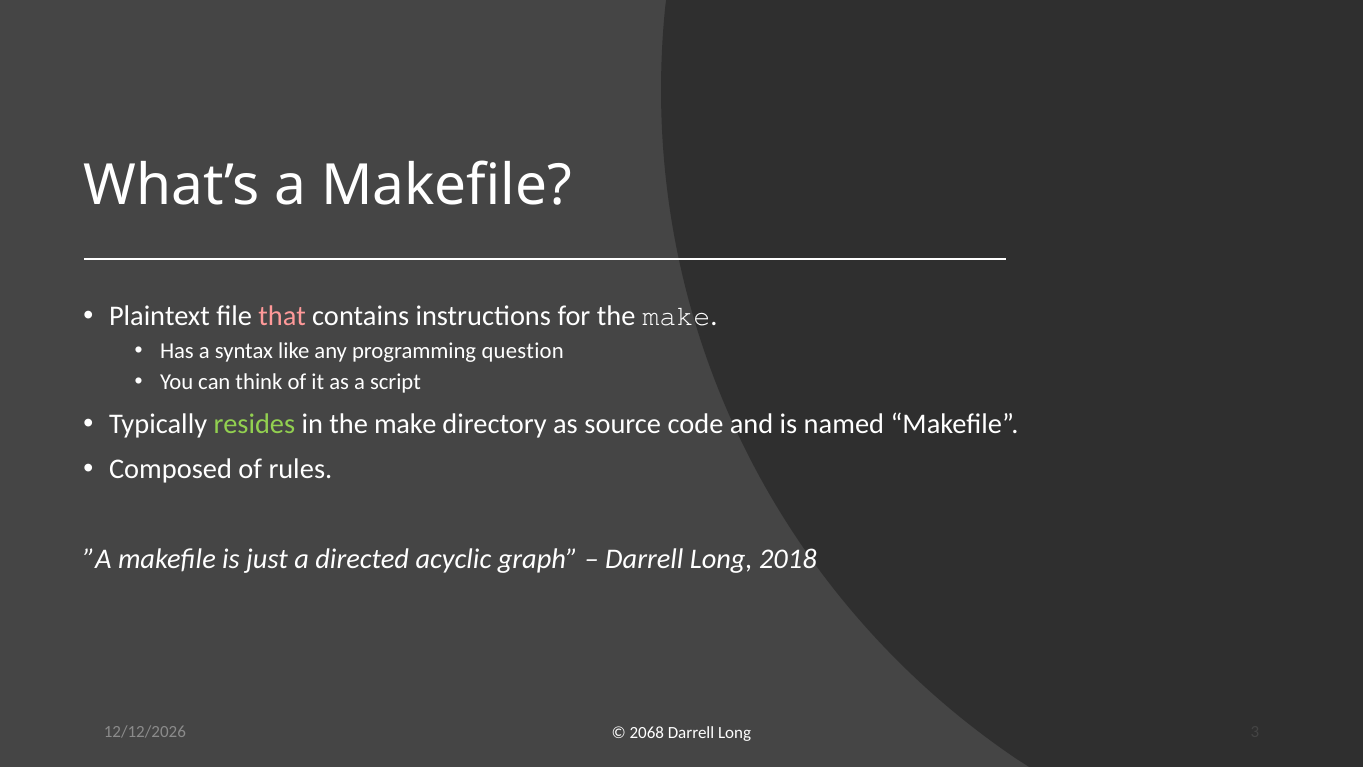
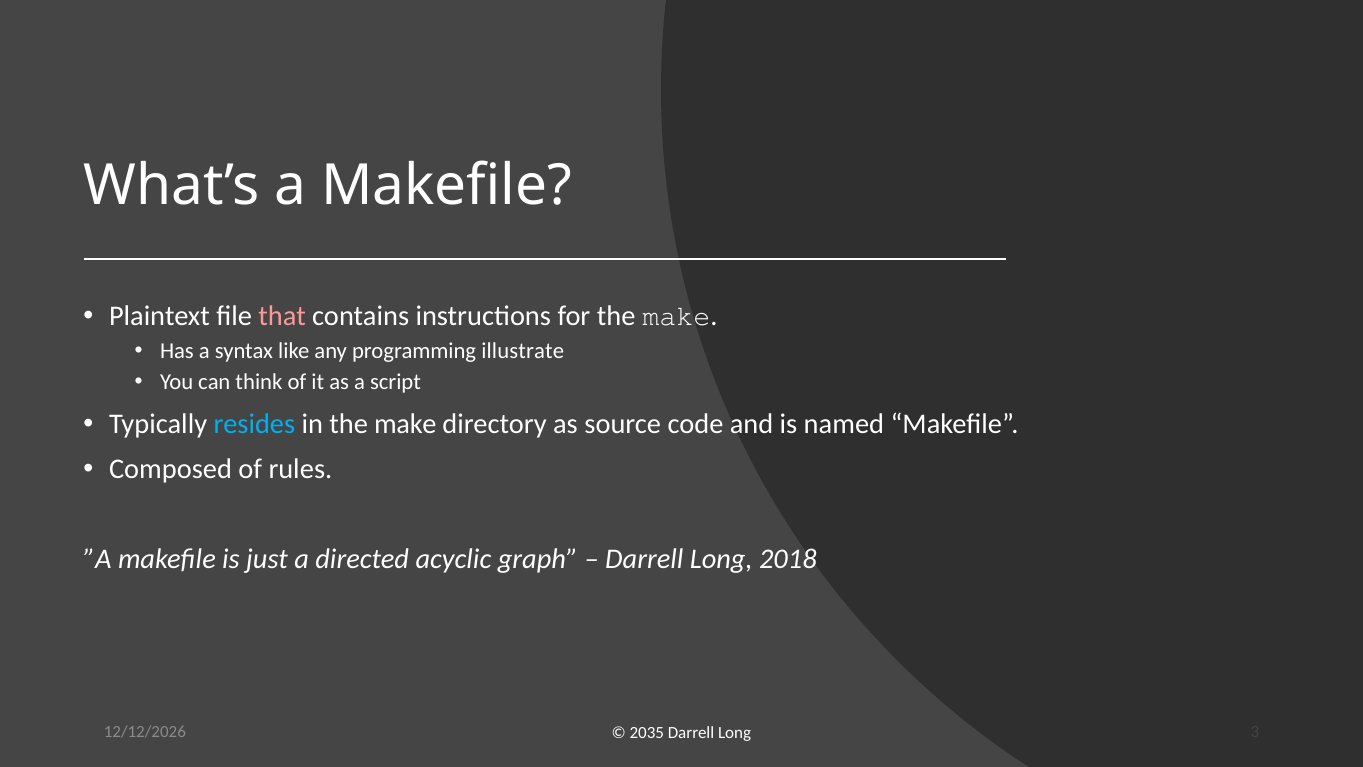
question: question -> illustrate (523, 351)
resides colour: light green -> light blue (254, 424)
2068: 2068 -> 2035 (647, 732)
